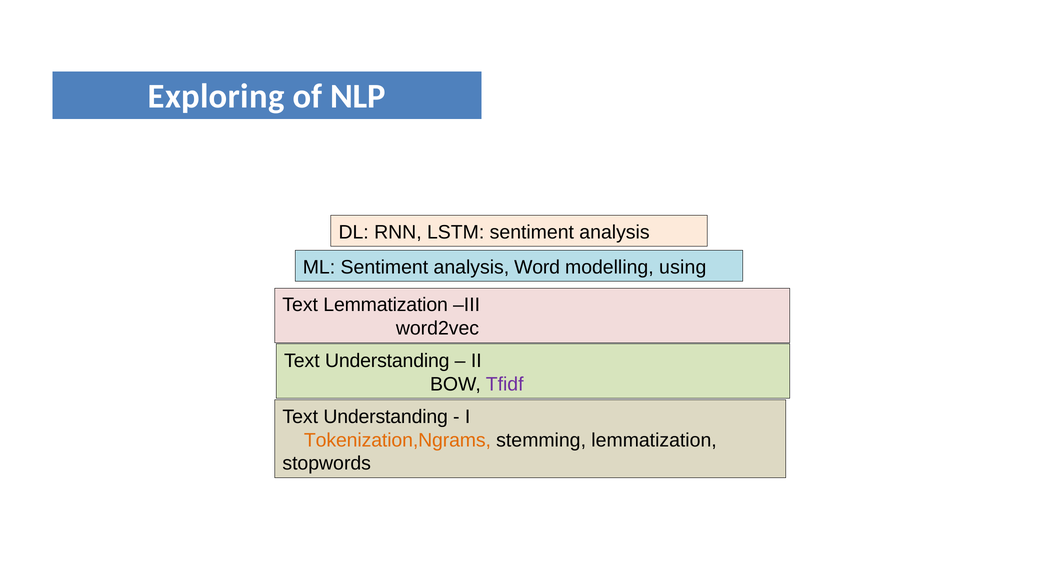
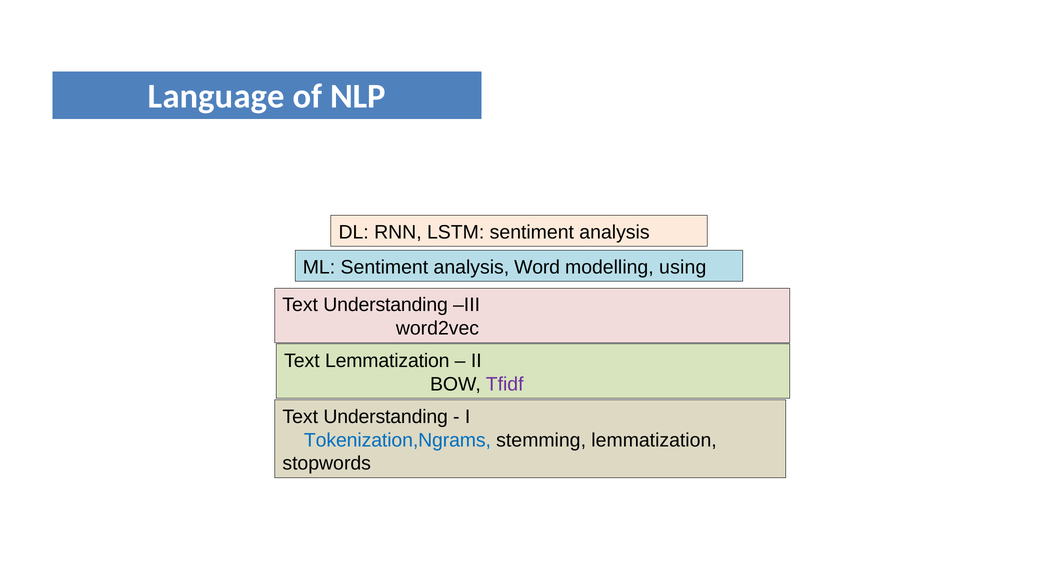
Exploring: Exploring -> Language (216, 96)
Lemmatization: Lemmatization -> Understanding (386, 305)
Understanding: Understanding -> Lemmatization (387, 361)
Tokenization,Ngrams colour: orange -> blue (397, 440)
